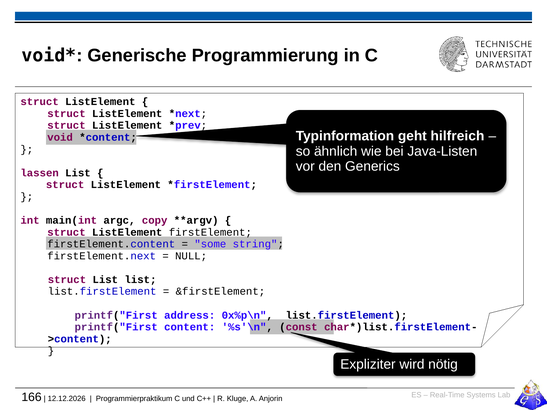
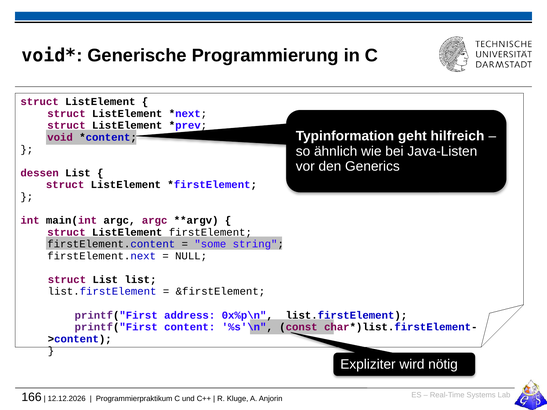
lassen: lassen -> dessen (40, 173)
argc copy: copy -> argc (155, 220)
